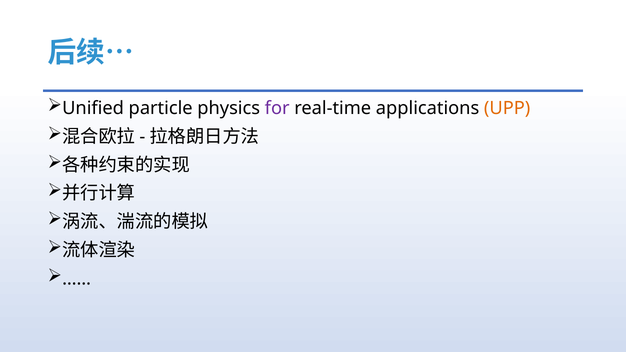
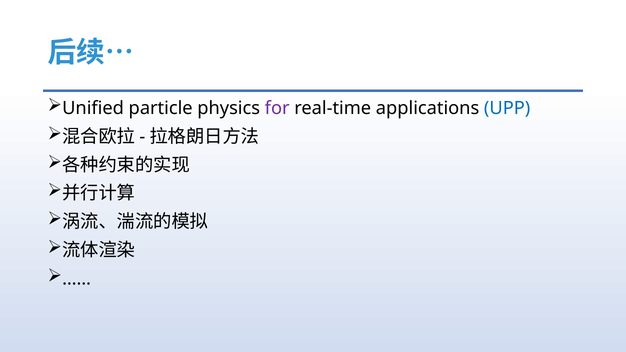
UPP colour: orange -> blue (507, 108)
